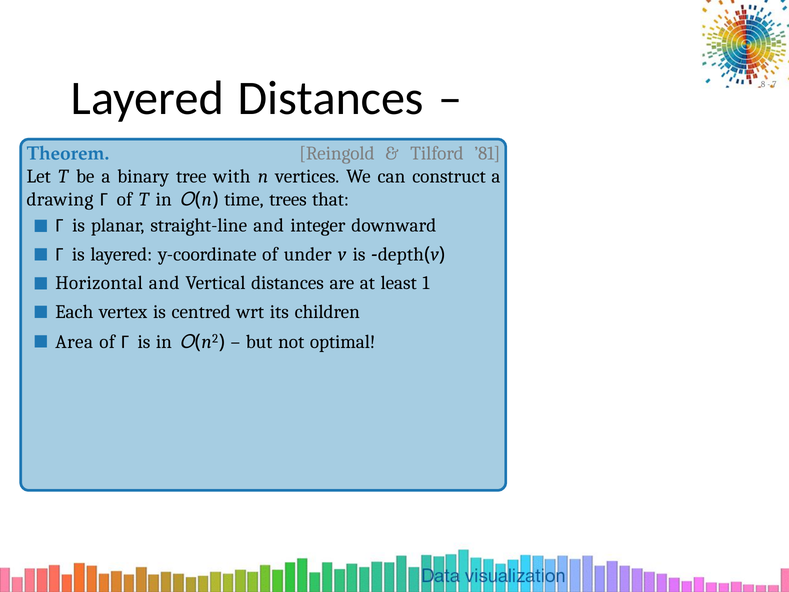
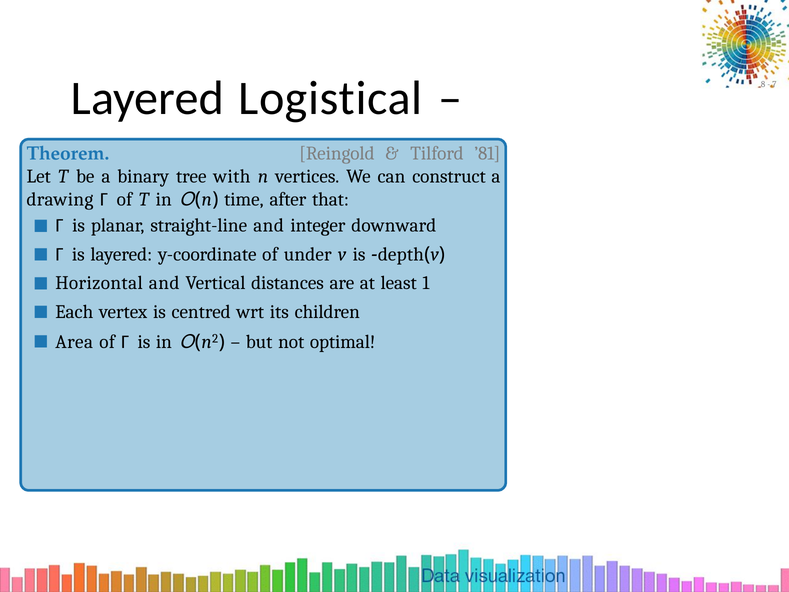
Layered Distances: Distances -> Logistical (330, 98)
trees: trees -> after (288, 199)
